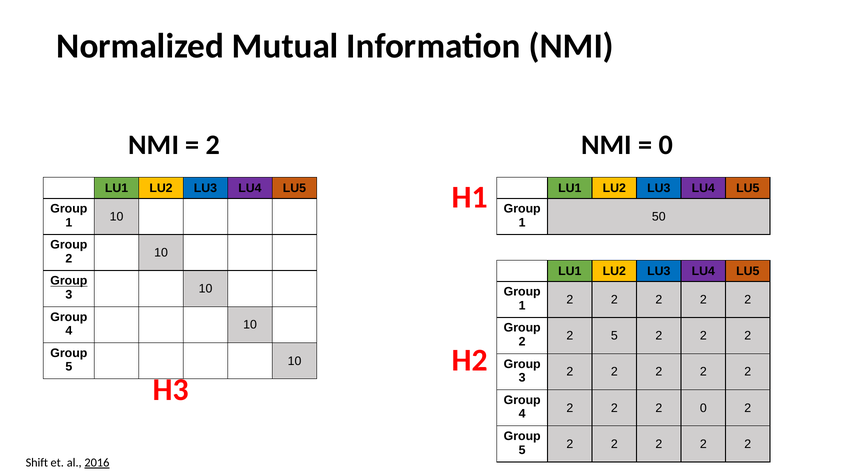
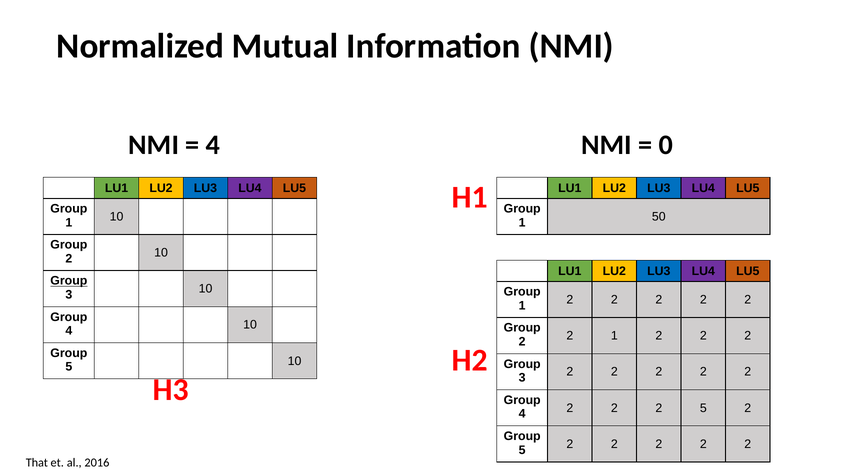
2: 2 -> 4 (213, 145)
2 5: 5 -> 1 (614, 336)
2 0: 0 -> 5 (703, 408)
Shift: Shift -> That (37, 463)
2016 underline: present -> none (97, 463)
